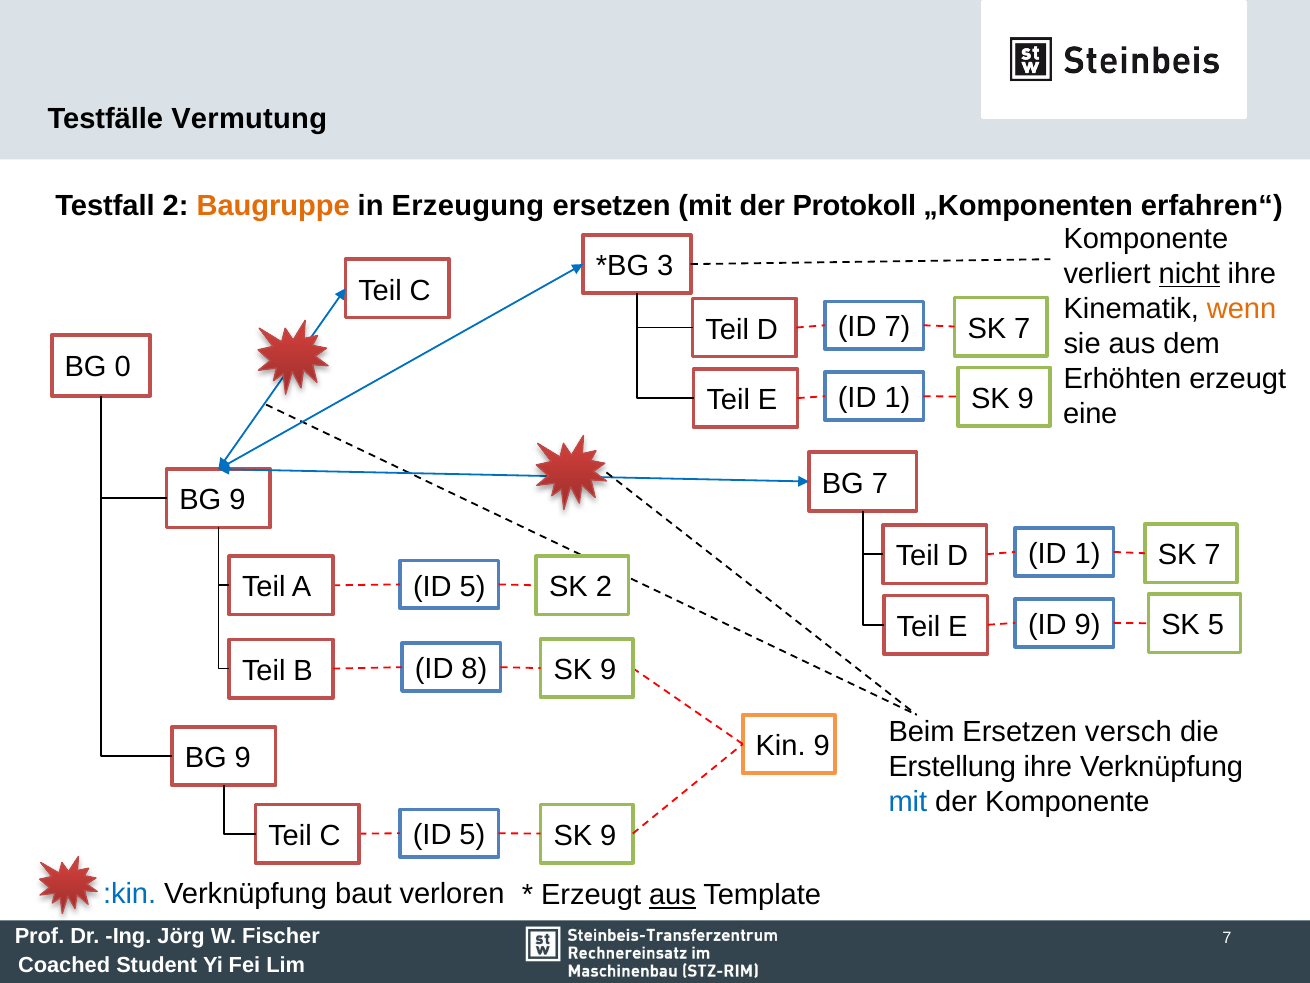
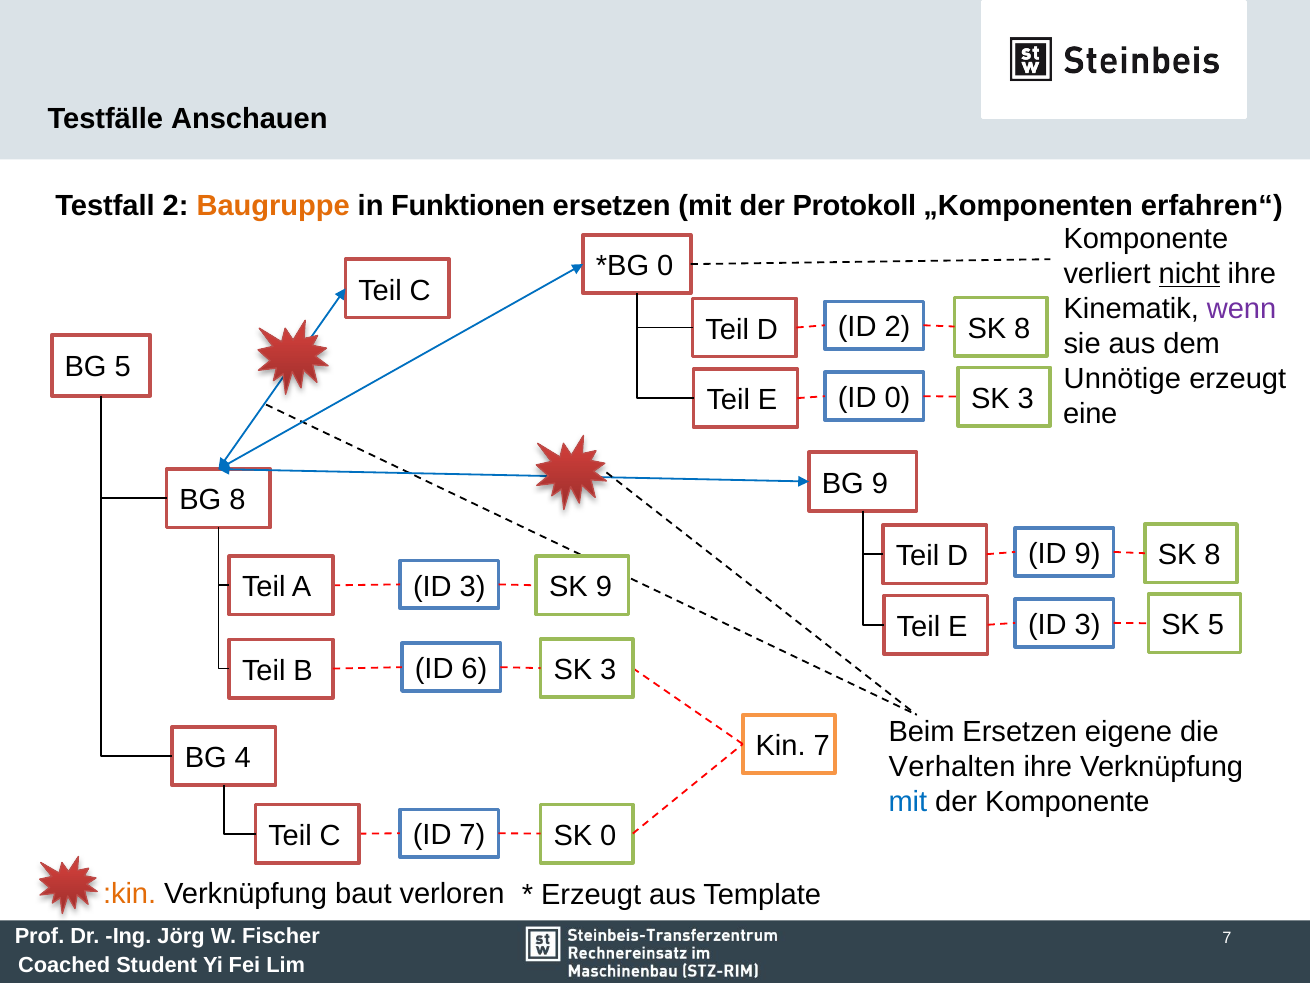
Vermutung: Vermutung -> Anschauen (249, 119)
Erzeugung: Erzeugung -> Funktionen (468, 206)
3: 3 -> 0 (665, 266)
wenn colour: orange -> purple (1242, 309)
ID 7: 7 -> 2 (897, 327)
7: 7 -> 8 (1022, 328)
BG 0: 0 -> 5 (123, 367)
Erhöhten: Erhöhten -> Unnötige (1122, 379)
E ID 1: 1 -> 0 (897, 398)
9: 9 -> 3 (1026, 398)
BG 7: 7 -> 9 (880, 483)
9: 9 -> 8 (237, 500)
1: 1 -> 9 (1088, 554)
7: 7 -> 8 (1213, 555)
5: 5 -> 3 (473, 586)
SK 2: 2 -> 9 (604, 587)
E ID 9: 9 -> 3 (1088, 625)
8: 8 -> 6 (474, 669)
9: 9 -> 3 (608, 670)
versch: versch -> eigene (1129, 731)
Kin 9: 9 -> 7 (822, 746)
9: 9 -> 4 (243, 758)
Erstellung: Erstellung -> Verhalten (952, 766)
5: 5 -> 7 (472, 835)
9: 9 -> 0 (608, 835)
:kin colour: blue -> orange (130, 894)
aus underline: present -> none (672, 895)
